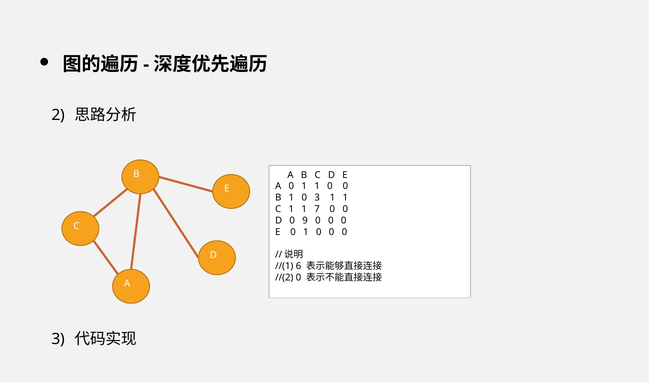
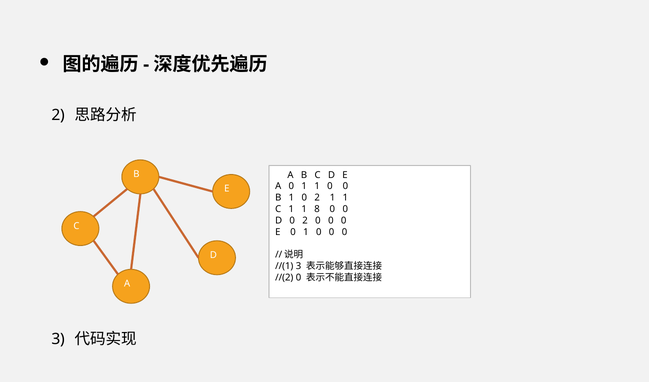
1 0 3: 3 -> 2 (317, 198)
7: 7 -> 8 (317, 209)
D 0 9: 9 -> 2 (305, 221)
//(1 6: 6 -> 3 (299, 266)
